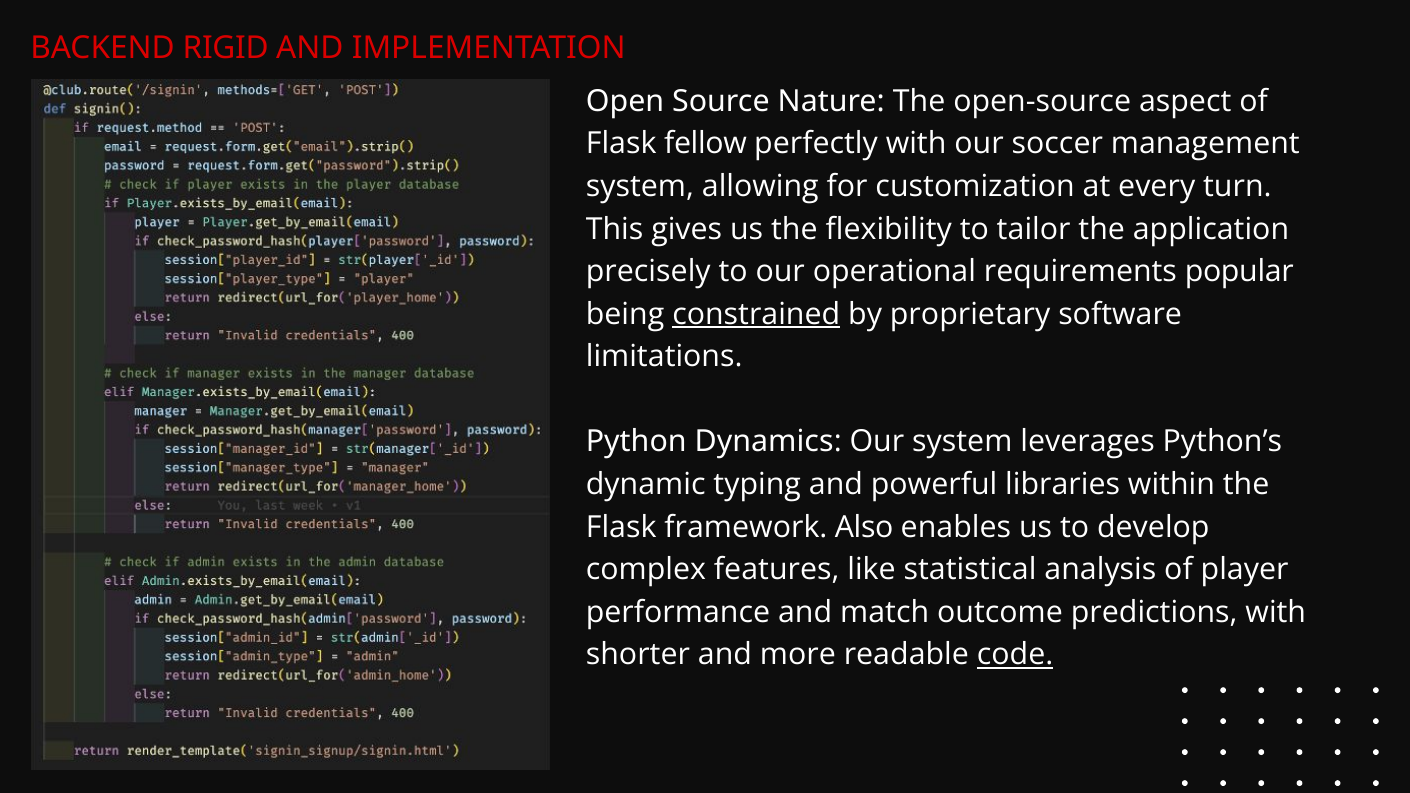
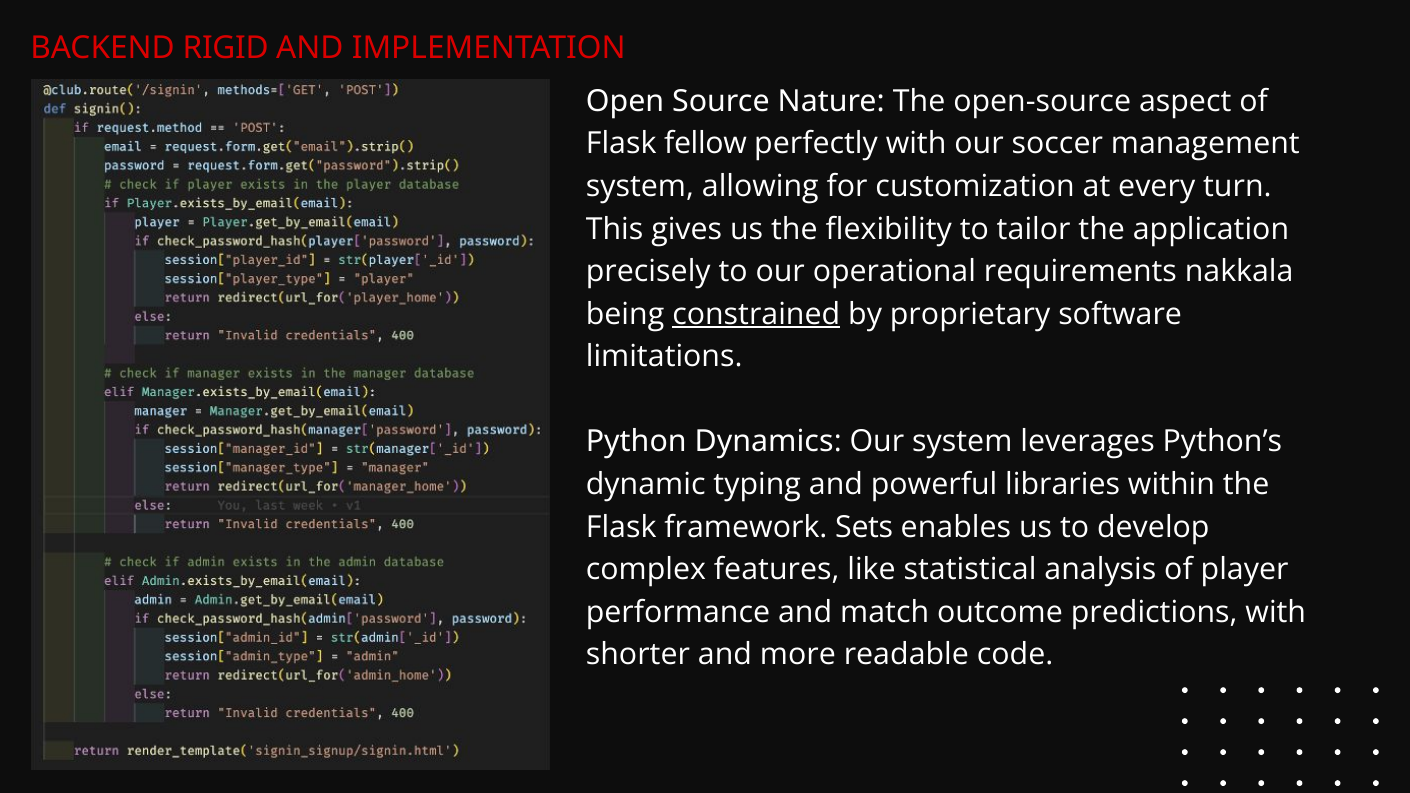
popular: popular -> nakkala (1239, 272)
Also: Also -> Sets (864, 527)
code underline: present -> none (1015, 655)
